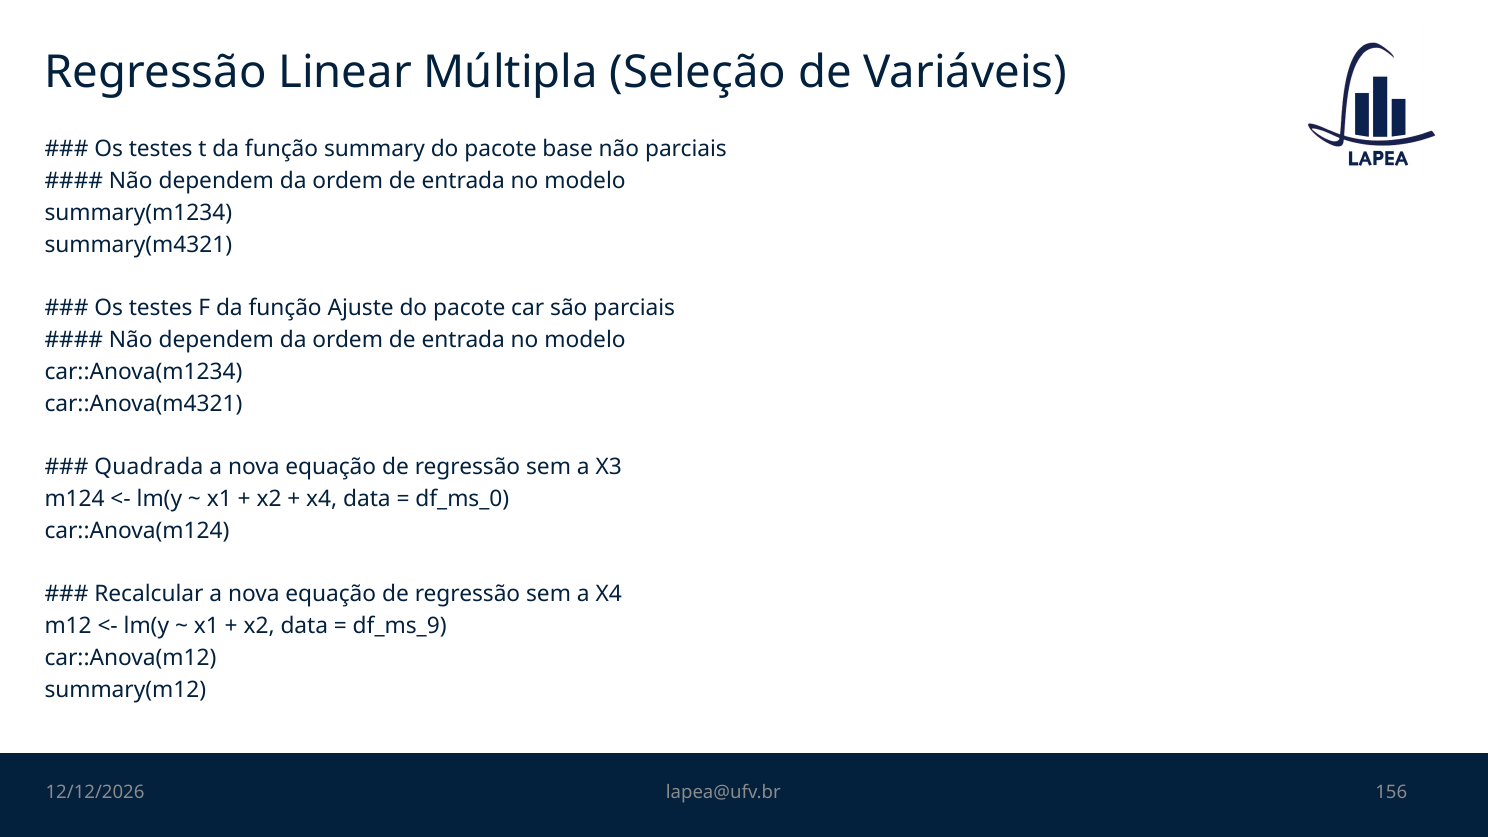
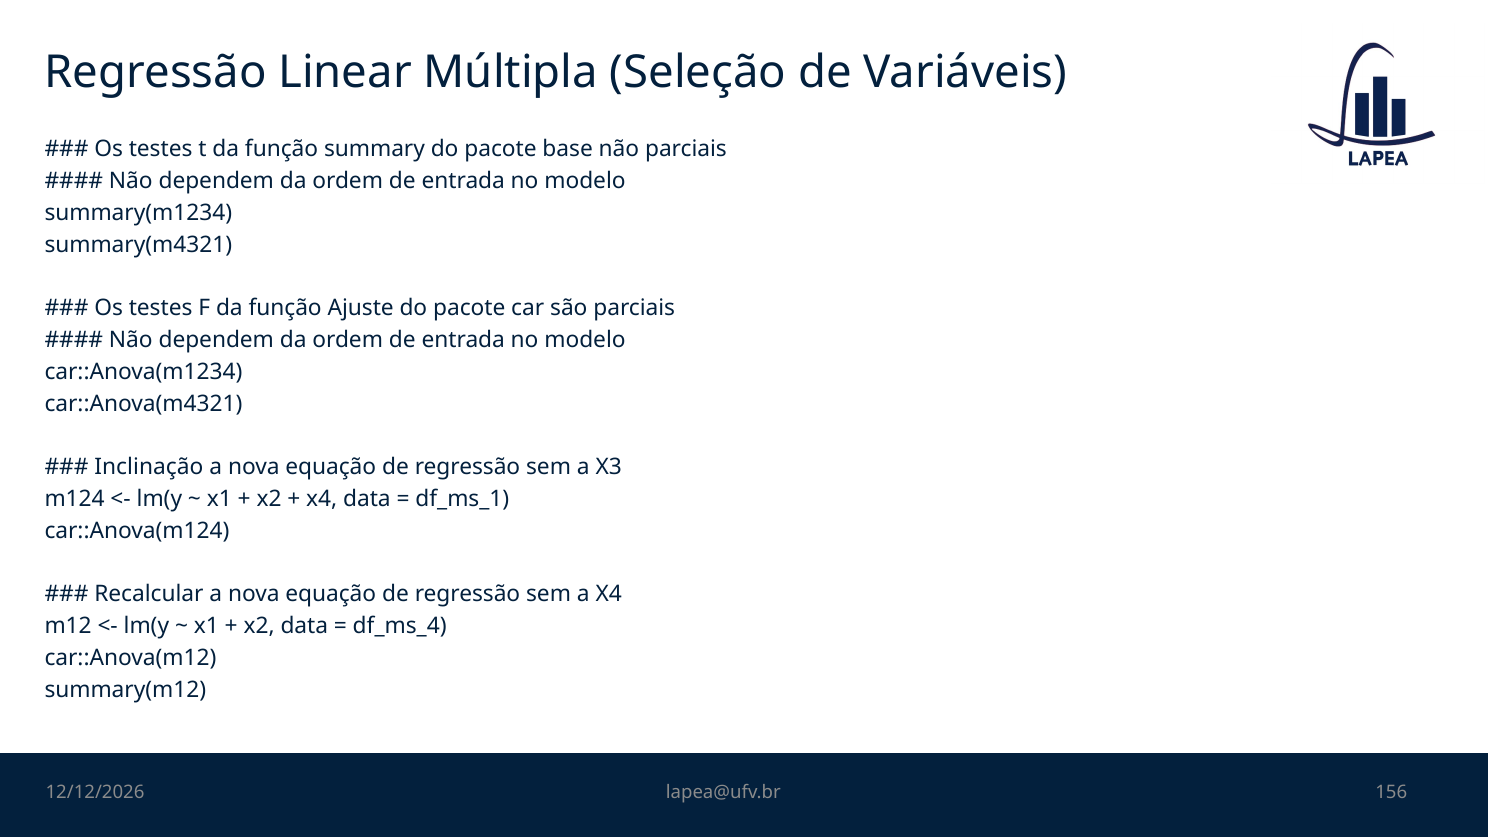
Quadrada: Quadrada -> Inclinação (149, 467)
df_ms_0: df_ms_0 -> df_ms_1 (462, 499)
df_ms_9: df_ms_9 -> df_ms_4 (400, 626)
